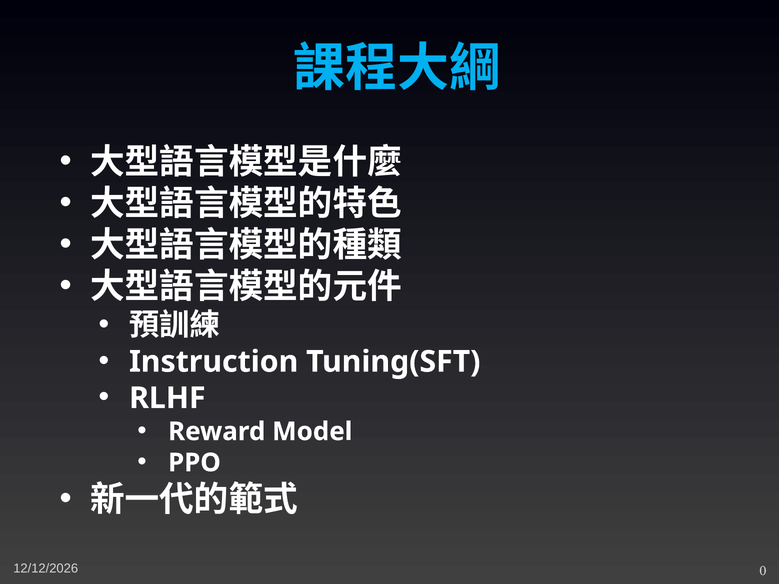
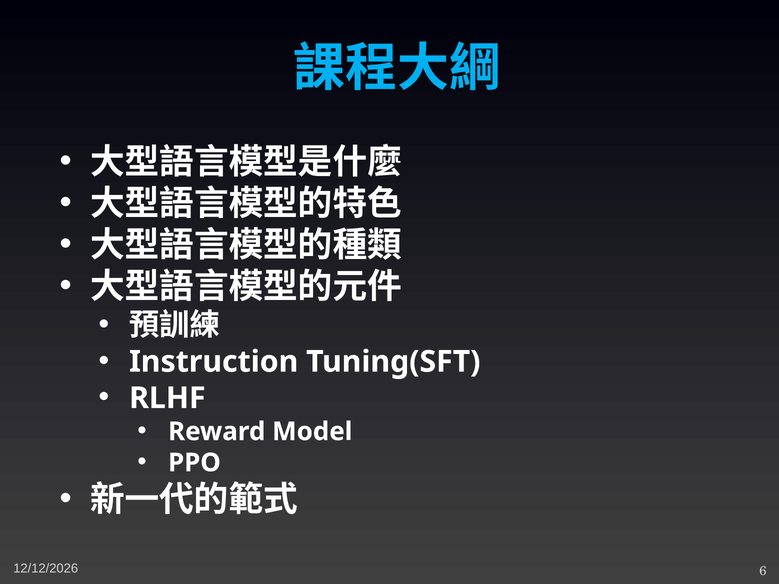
0: 0 -> 6 (763, 571)
